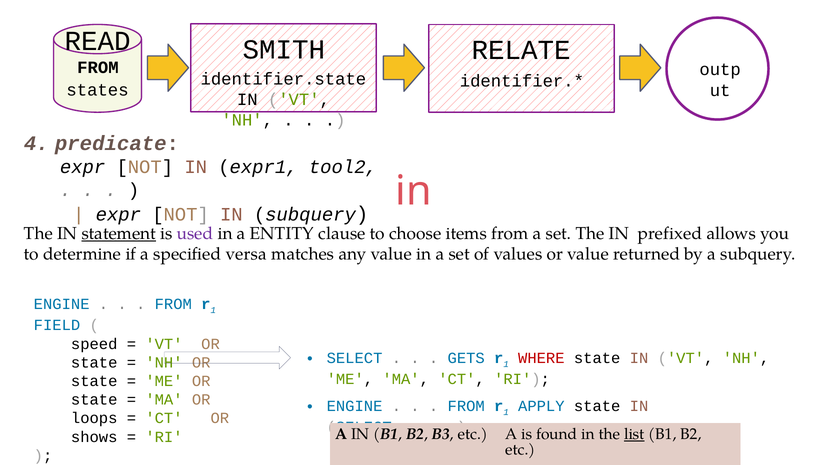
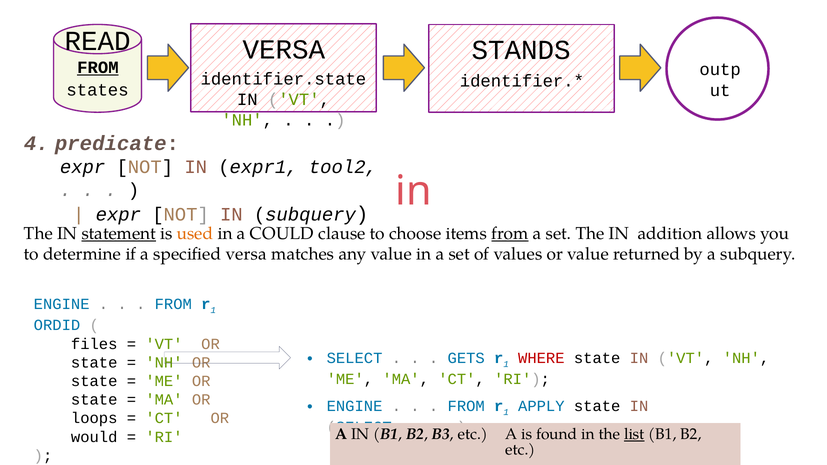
SMITH: SMITH -> VERSA (284, 50)
RELATE: RELATE -> STANDS (521, 50)
FROM underline: none -> present (98, 67)
used colour: purple -> orange (195, 234)
ENTITY: ENTITY -> COULD (282, 234)
from underline: none -> present (510, 234)
prefixed: prefixed -> addition (670, 234)
FIELD: FIELD -> ORDID (57, 325)
speed: speed -> files (94, 344)
shows: shows -> would (94, 437)
